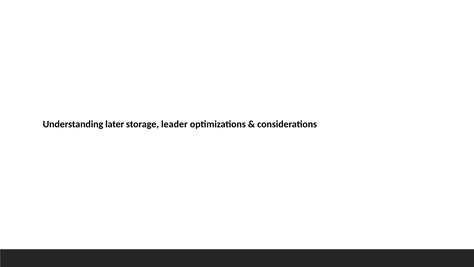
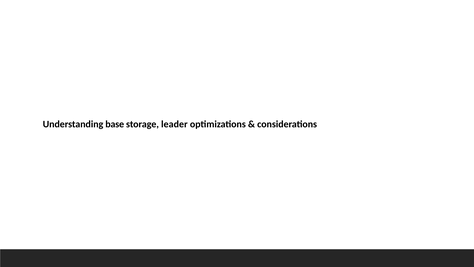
later: later -> base (115, 124)
